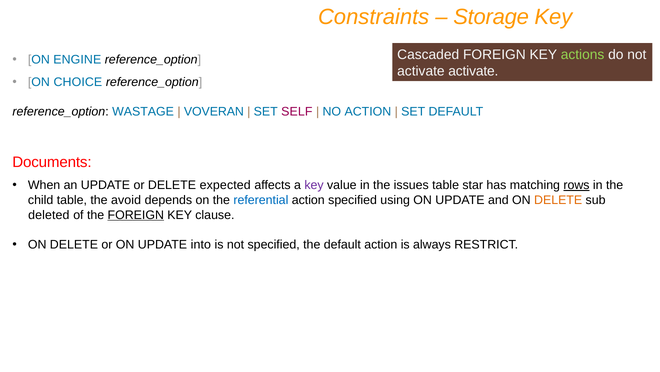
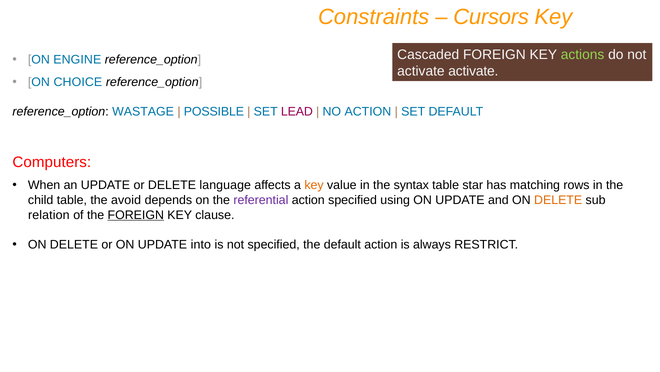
Storage: Storage -> Cursors (491, 17)
VOVERAN: VOVERAN -> POSSIBLE (214, 112)
SELF: SELF -> LEAD (297, 112)
Documents: Documents -> Computers (52, 162)
expected: expected -> language (225, 185)
key colour: purple -> orange (314, 185)
issues: issues -> syntax (411, 185)
rows underline: present -> none (576, 185)
referential colour: blue -> purple (261, 200)
deleted: deleted -> relation (49, 215)
